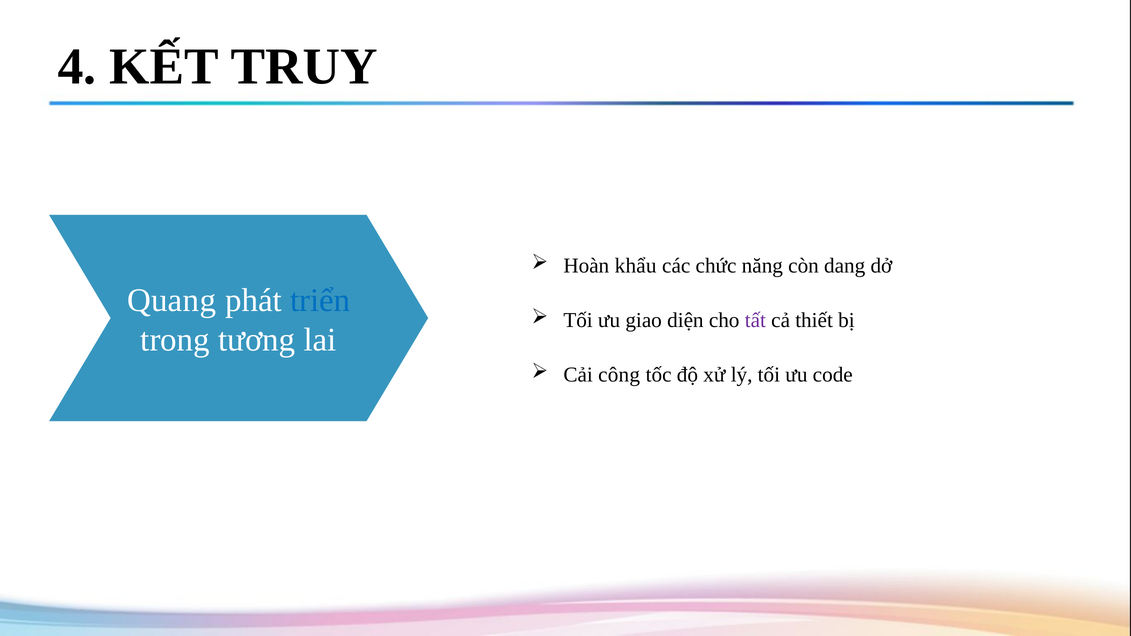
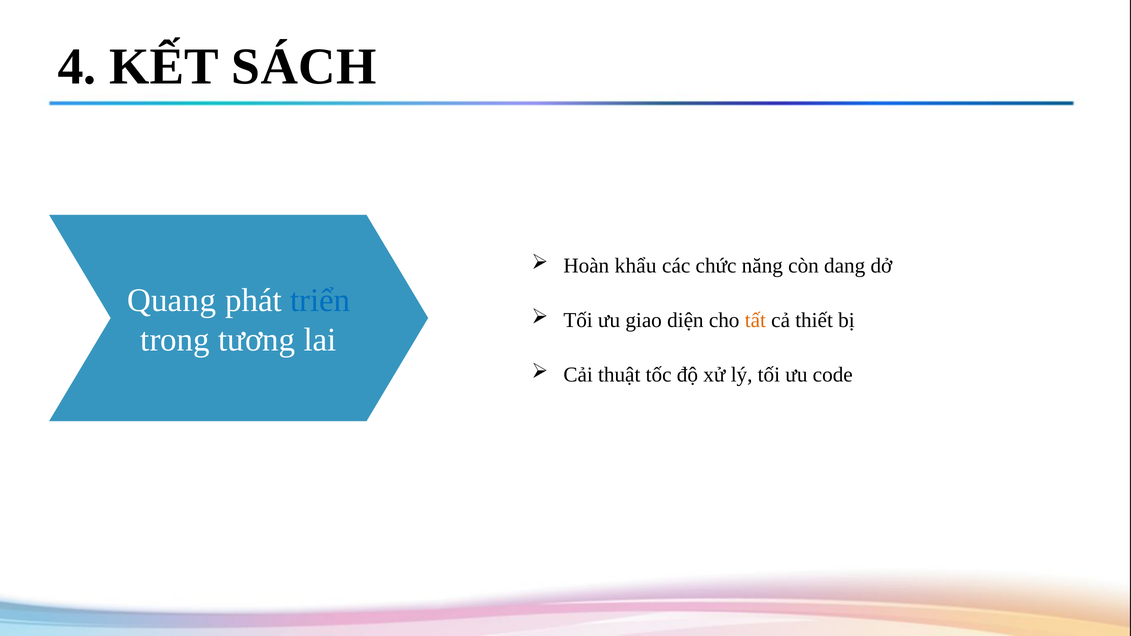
TRUY: TRUY -> SÁCH (304, 67)
tất colour: purple -> orange (755, 320)
công: công -> thuật (619, 375)
